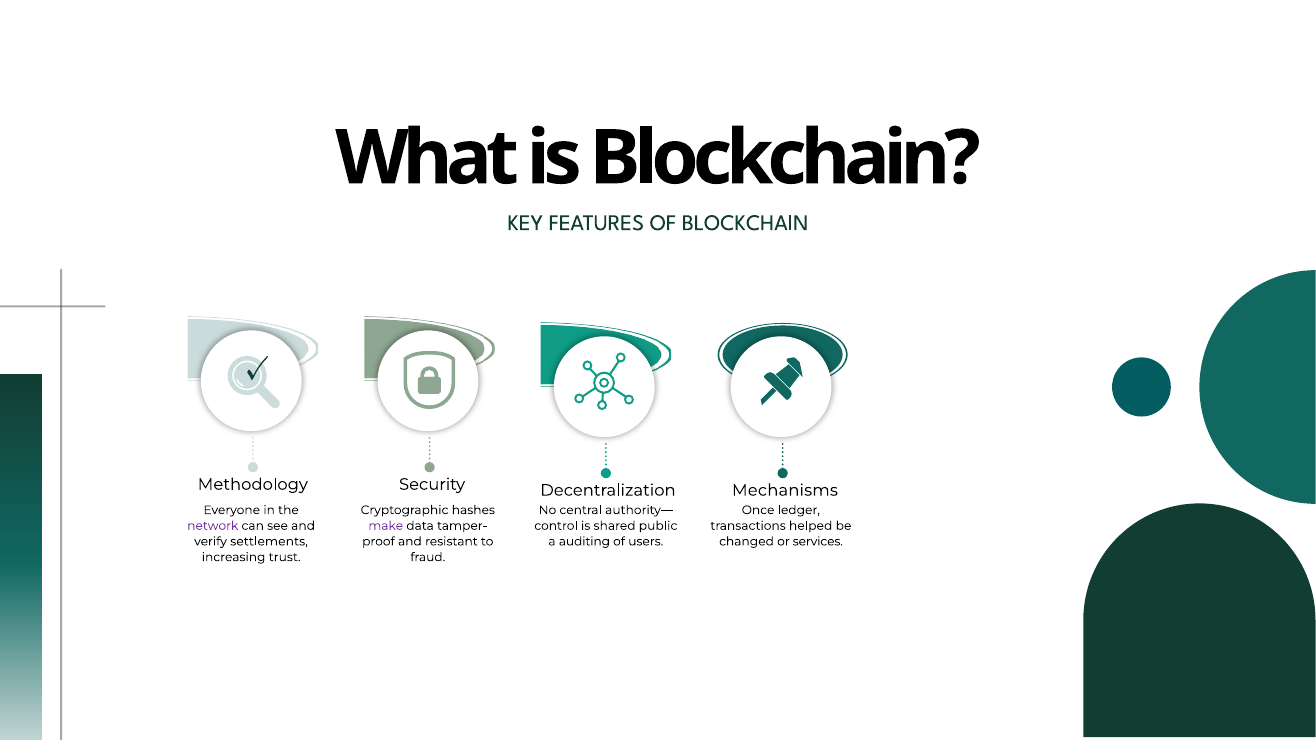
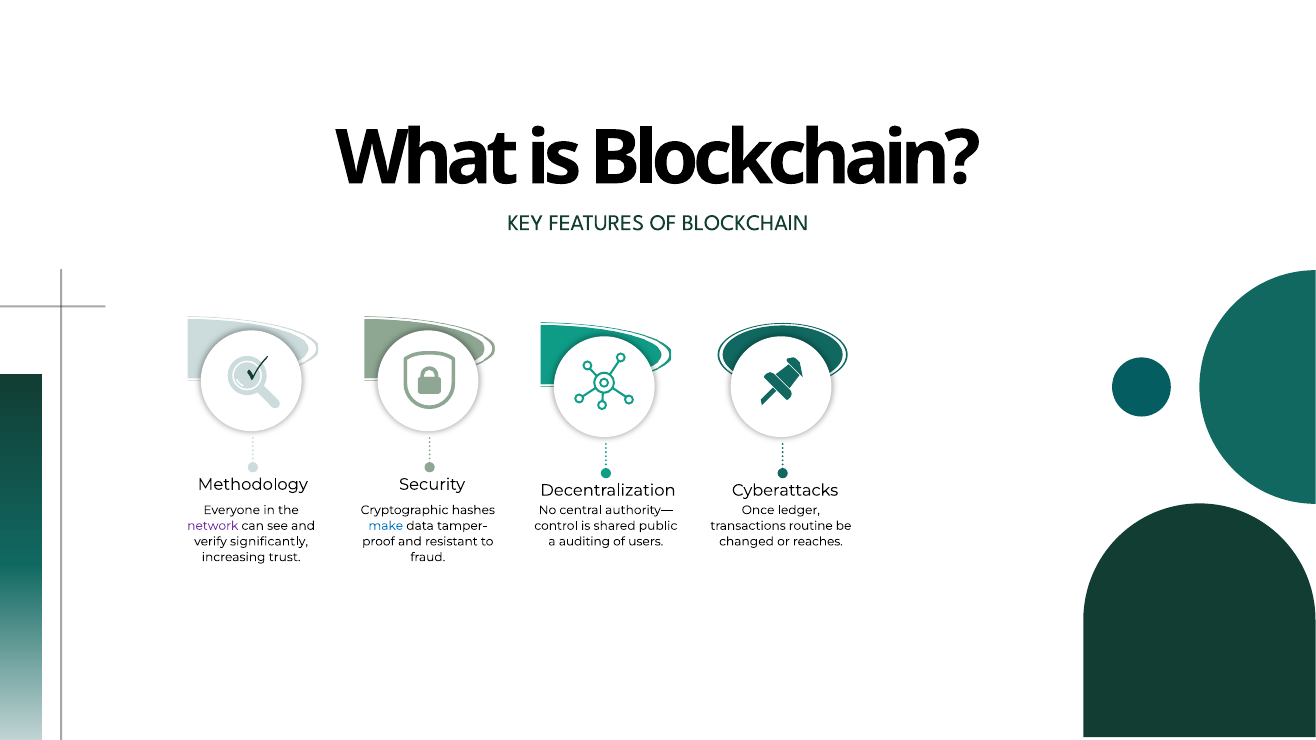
Mechanisms: Mechanisms -> Cyberattacks (785, 490)
make colour: purple -> blue (386, 526)
helped: helped -> routine (811, 526)
settlements: settlements -> significantly (269, 542)
services: services -> reaches (818, 542)
